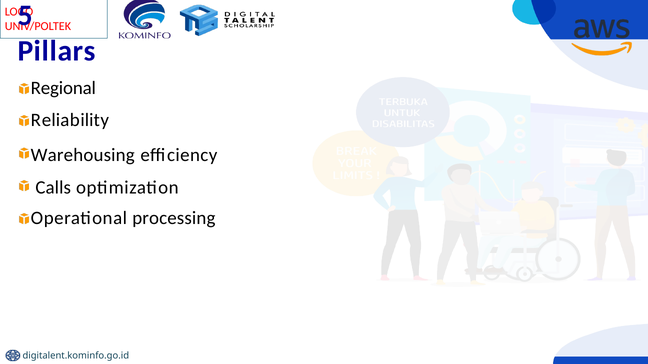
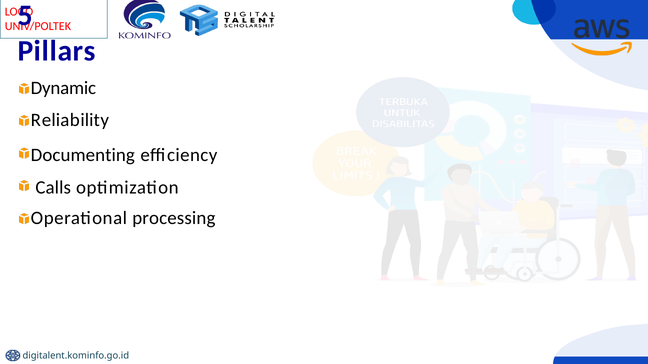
Regional: Regional -> Dynamic (63, 88)
Warehousing: Warehousing -> Documenting (83, 155)
